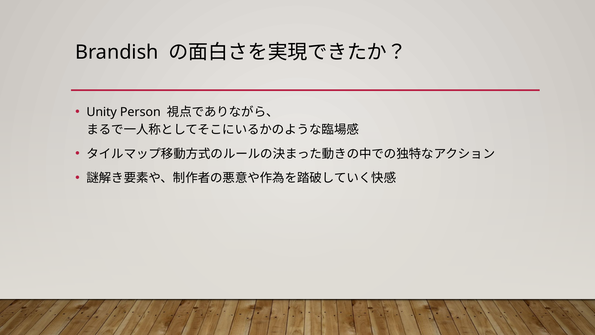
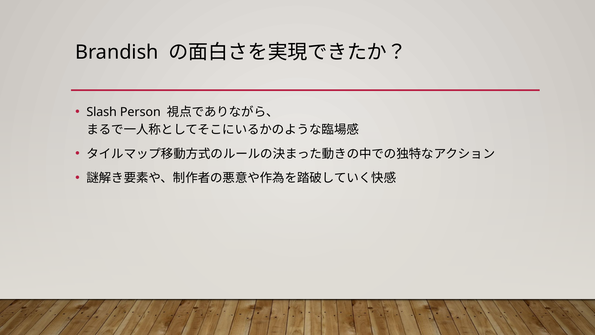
Unity: Unity -> Slash (102, 112)
